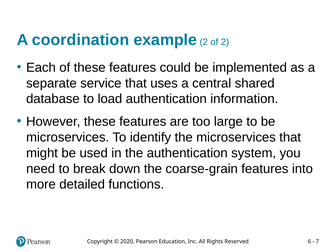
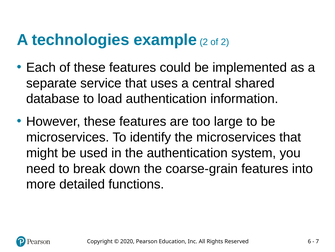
coordination: coordination -> technologies (81, 40)
